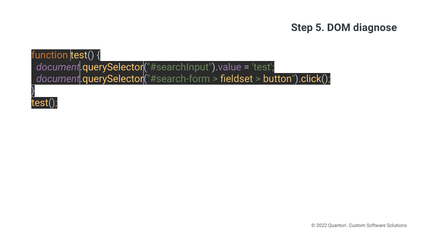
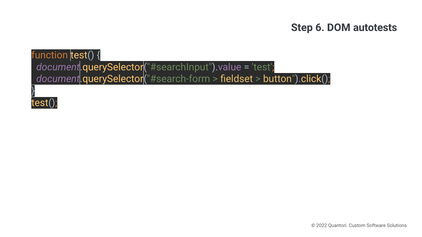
5: 5 -> 6 (320, 28)
diagnose: diagnose -> autotests (375, 28)
